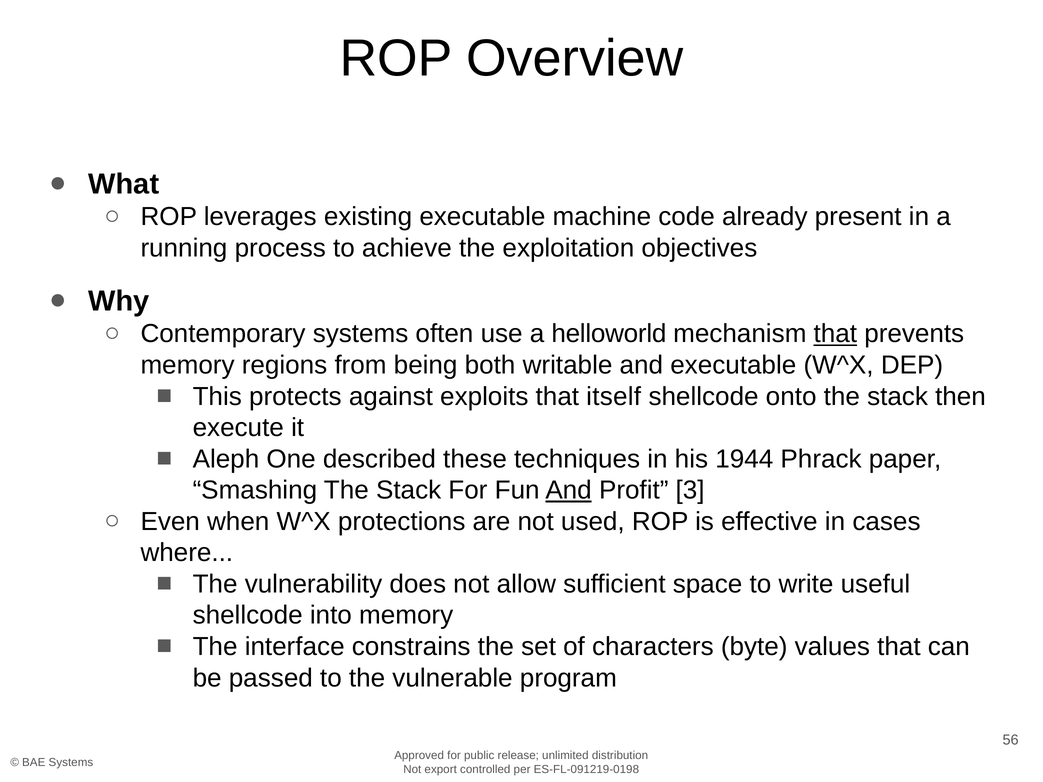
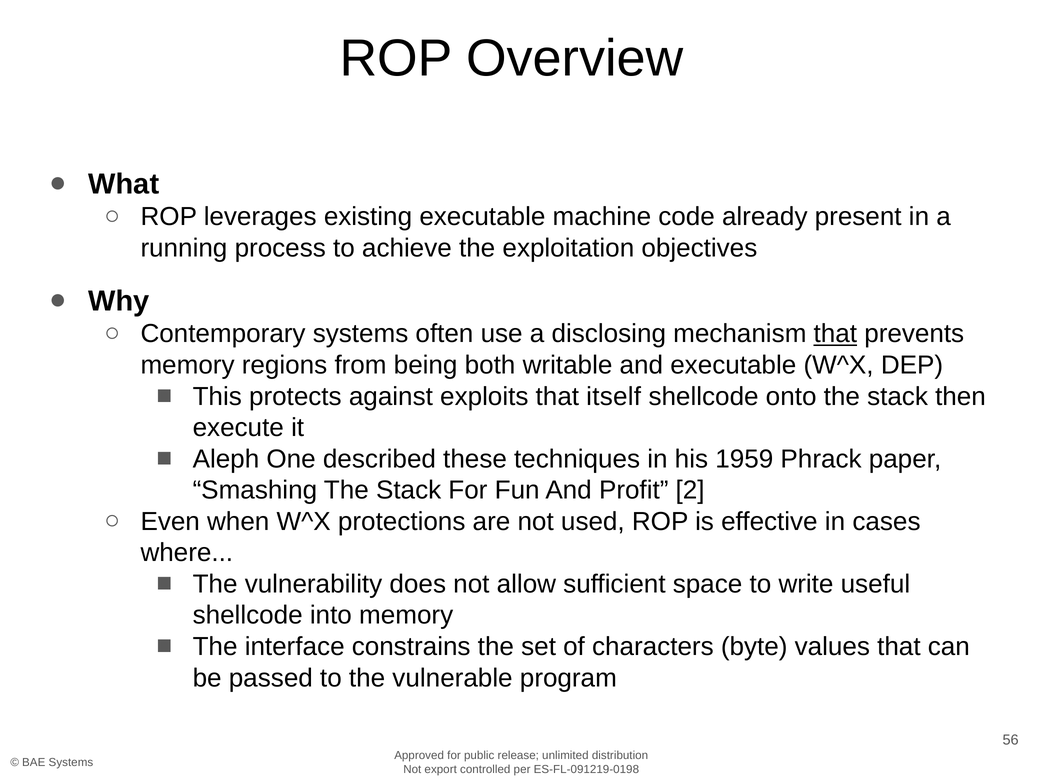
helloworld: helloworld -> disclosing (609, 334)
1944: 1944 -> 1959 (744, 459)
And underline: present -> none (569, 490)
3: 3 -> 2 (690, 490)
